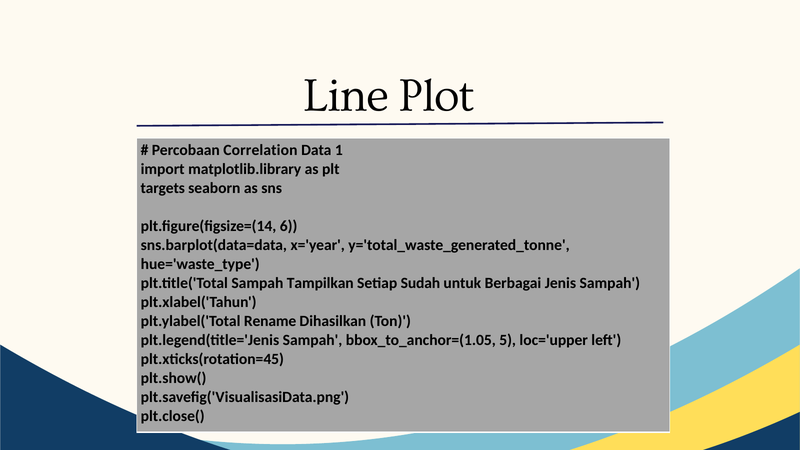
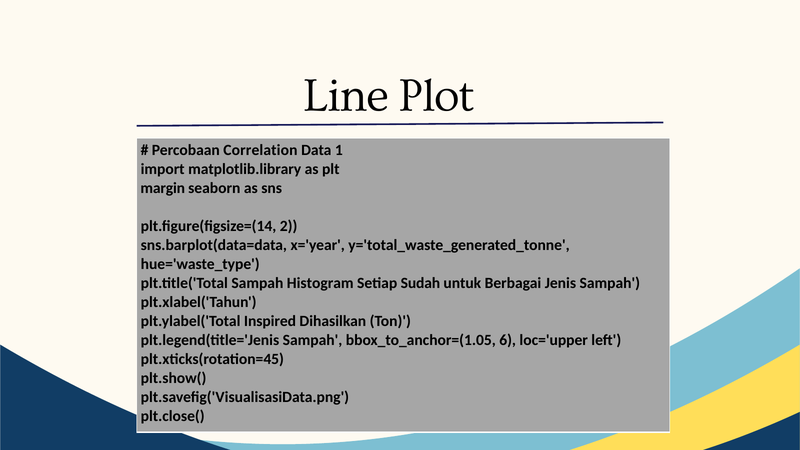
targets: targets -> margin (163, 188)
6: 6 -> 2 (289, 226)
Tampilkan: Tampilkan -> Histogram (320, 283)
Rename: Rename -> Inspired (270, 321)
5: 5 -> 6 (508, 340)
